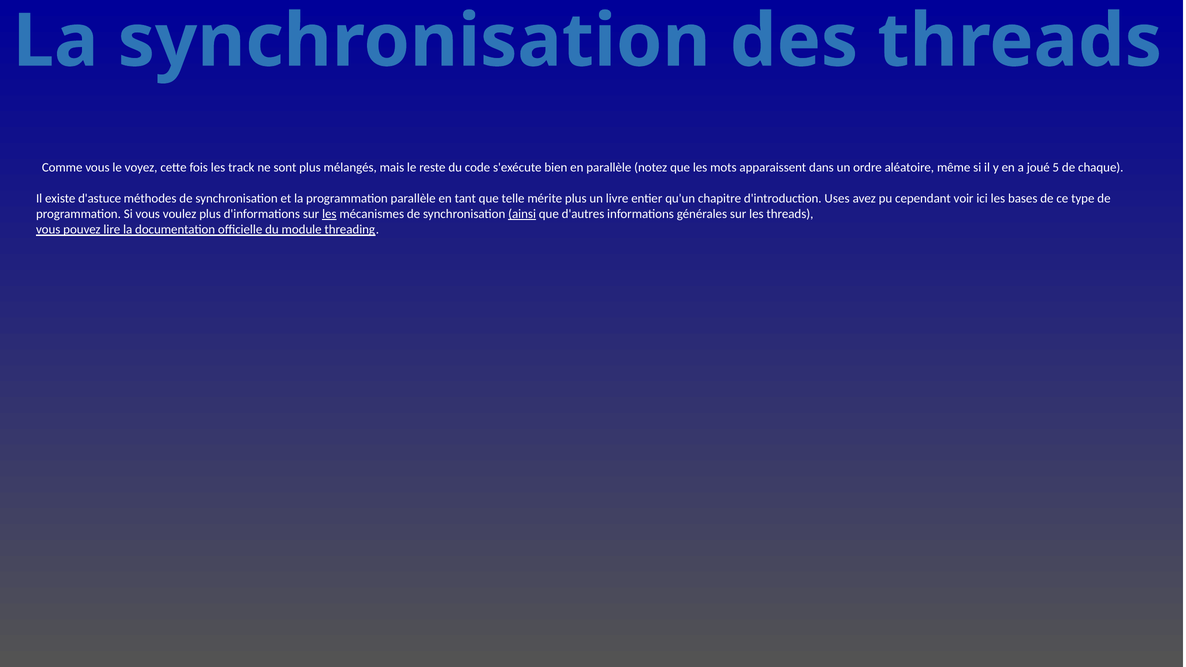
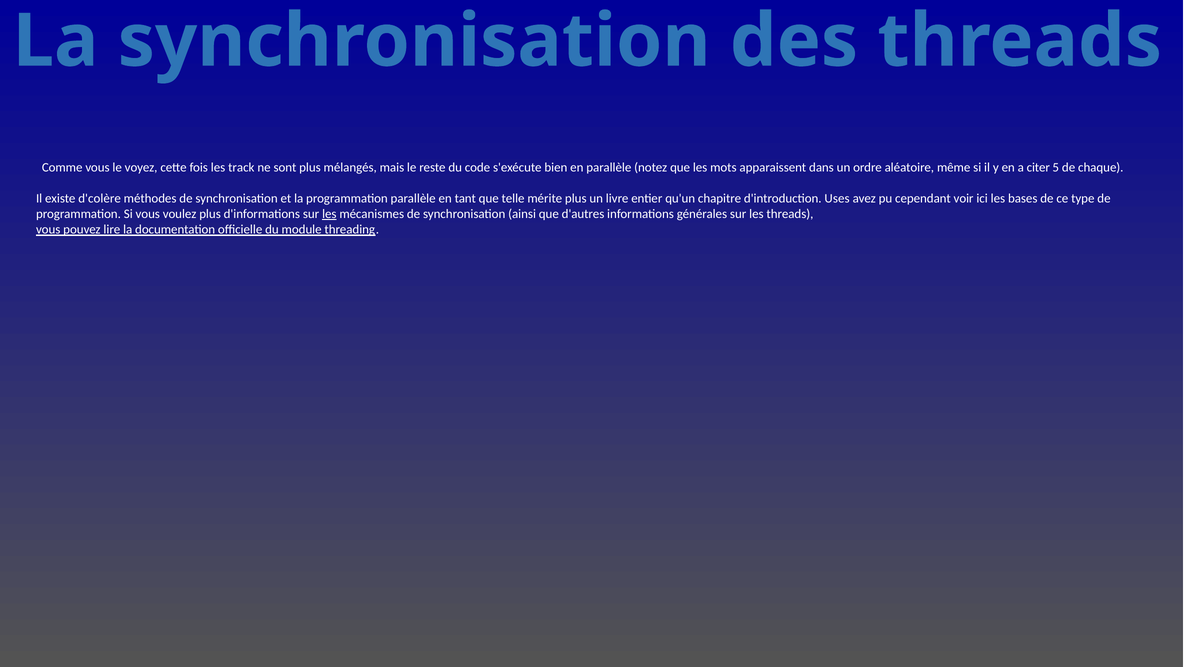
joué: joué -> citer (1038, 167)
d'astuce: d'astuce -> d'colère (100, 199)
ainsi underline: present -> none (522, 214)
